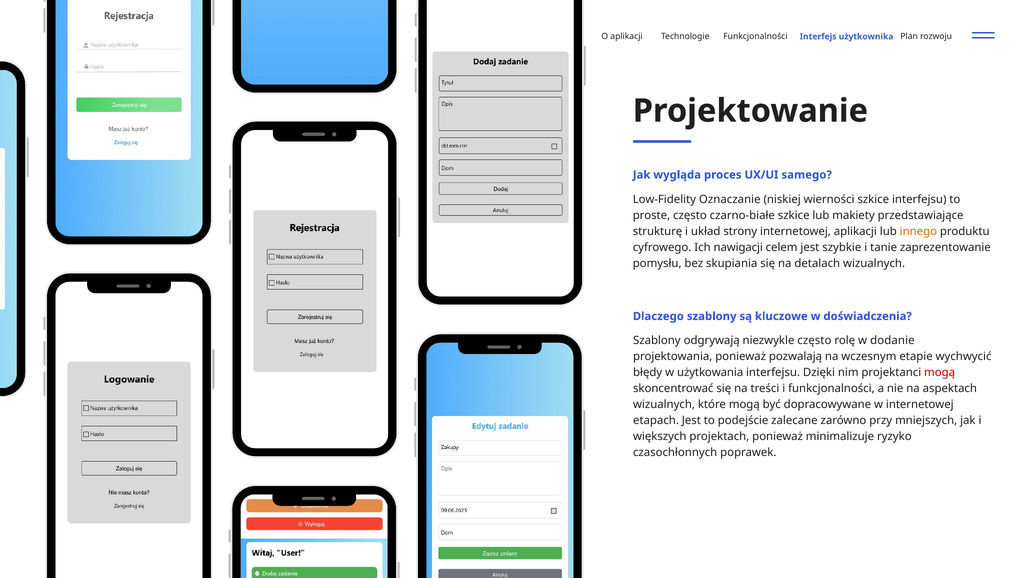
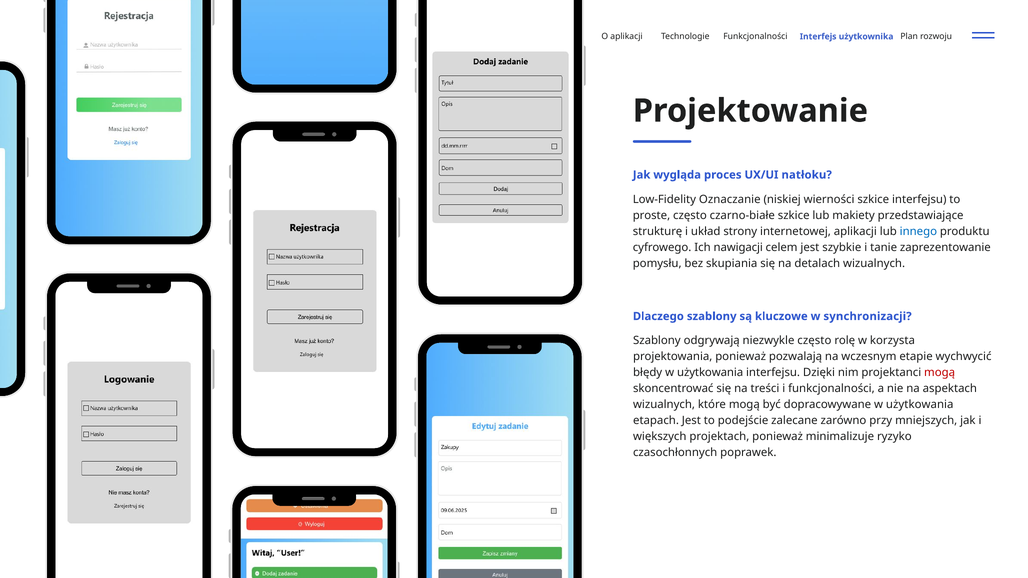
samego: samego -> natłoku (807, 175)
innego colour: orange -> blue (918, 232)
doświadczenia: doświadczenia -> synchronizacji (868, 316)
dodanie: dodanie -> korzysta (892, 341)
dopracowywane w internetowej: internetowej -> użytkowania (920, 405)
